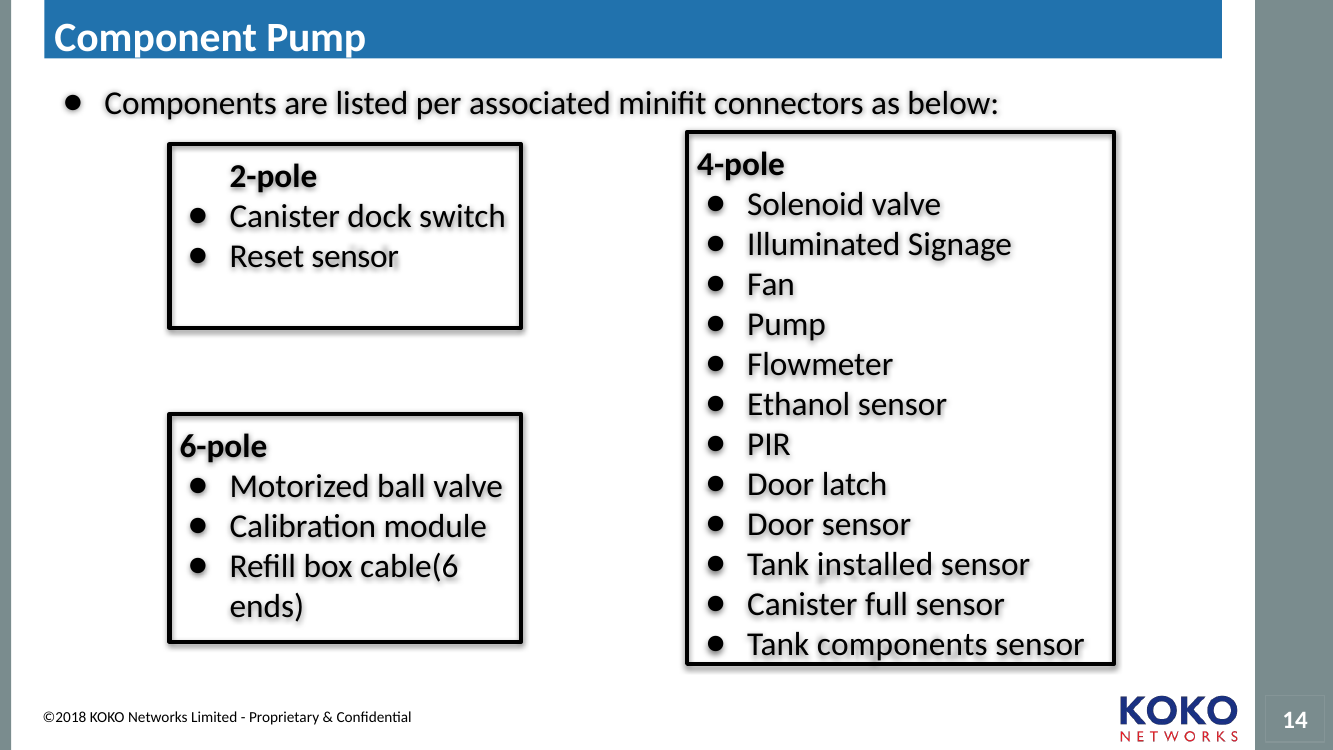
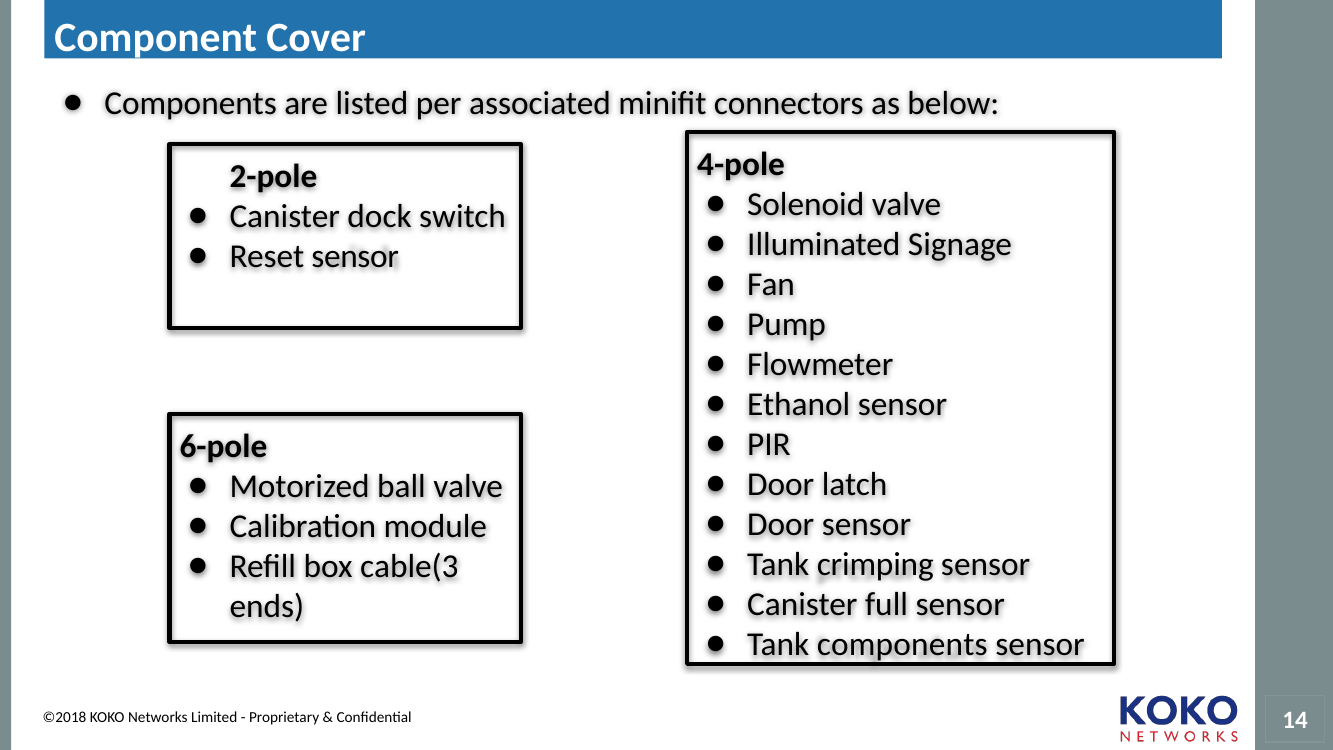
Component Pump: Pump -> Cover (316, 38)
installed: installed -> crimping (875, 564)
cable(6: cable(6 -> cable(3 (409, 566)
